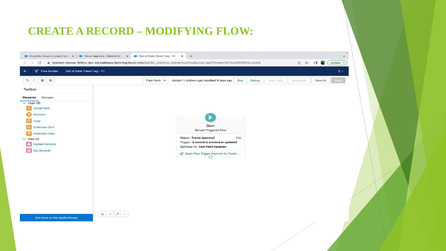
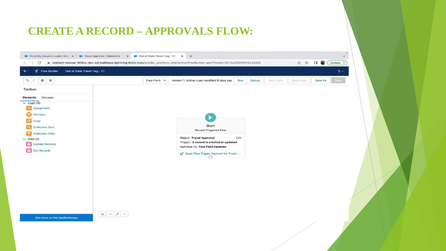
MODIFYING: MODIFYING -> APPROVALS (179, 31)
